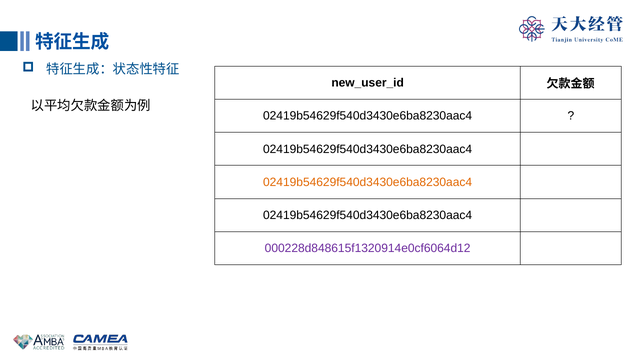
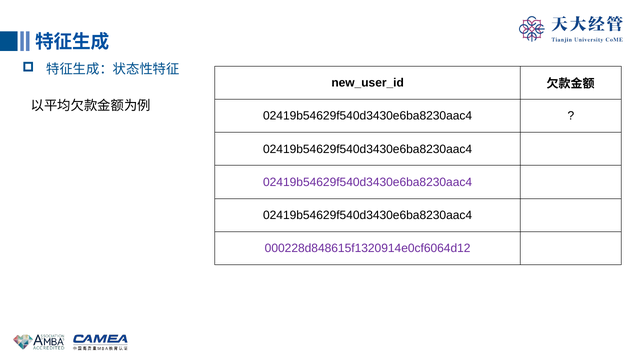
02419b54629f540d3430e6ba8230aac4 colour: orange -> purple (368, 182)
